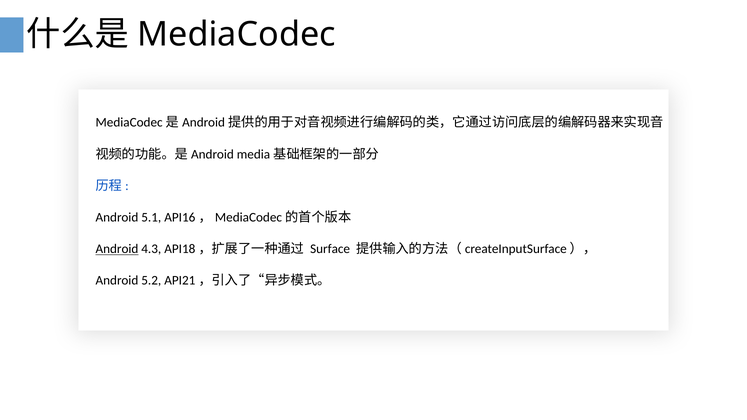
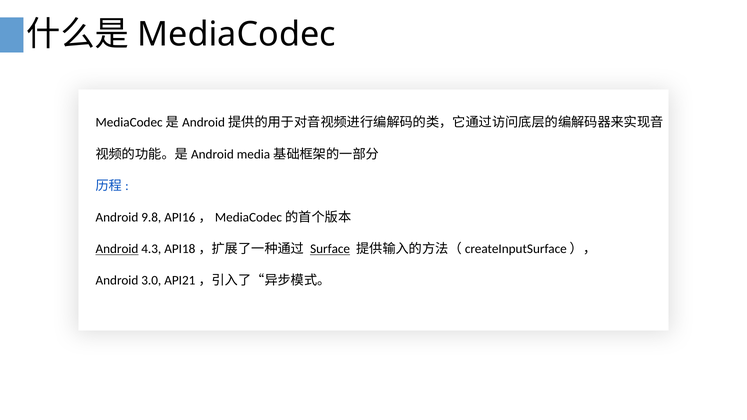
5.1: 5.1 -> 9.8 (151, 218)
Surface underline: none -> present (330, 249)
5.2: 5.2 -> 3.0 (151, 281)
